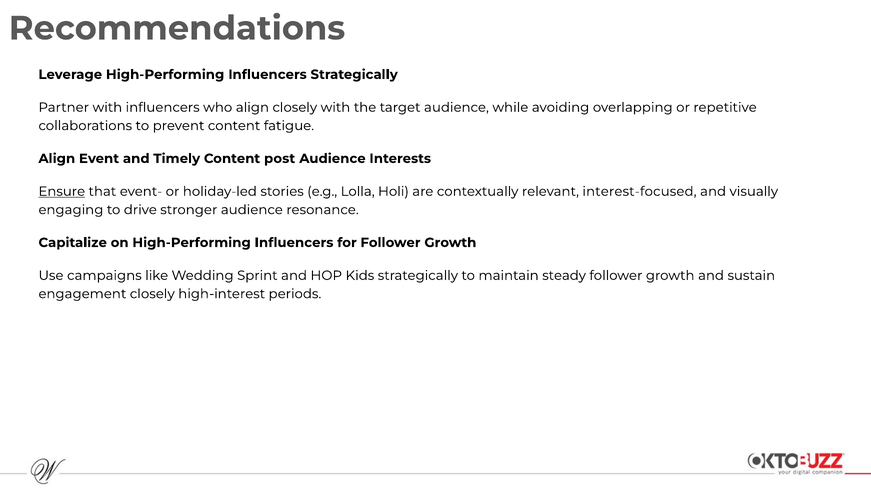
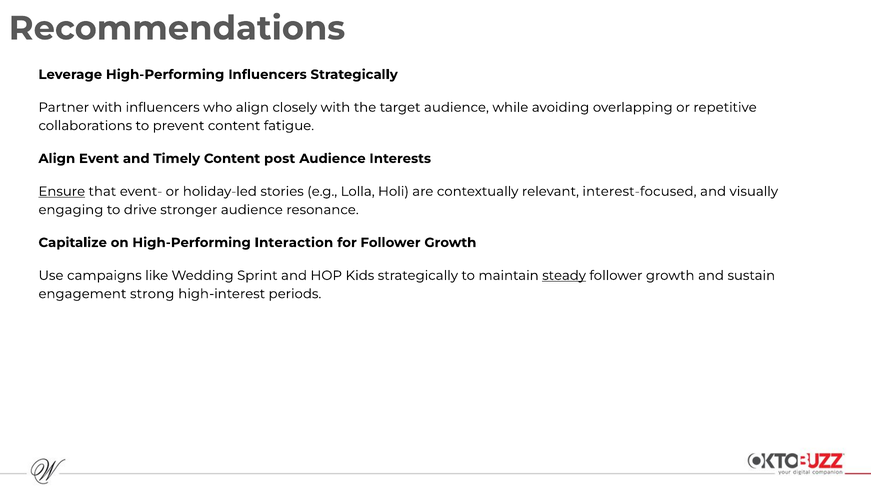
on High-Performing Influencers: Influencers -> Interaction (294, 243)
steady underline: none -> present (564, 275)
engagement closely: closely -> strong (152, 294)
